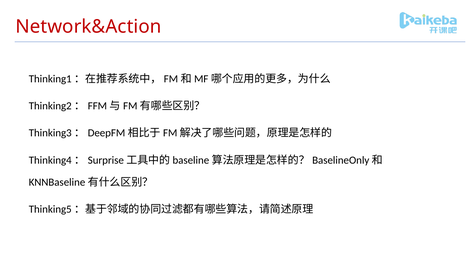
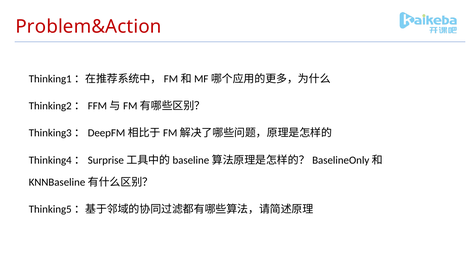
Network&Action: Network&Action -> Problem&Action (89, 27)
